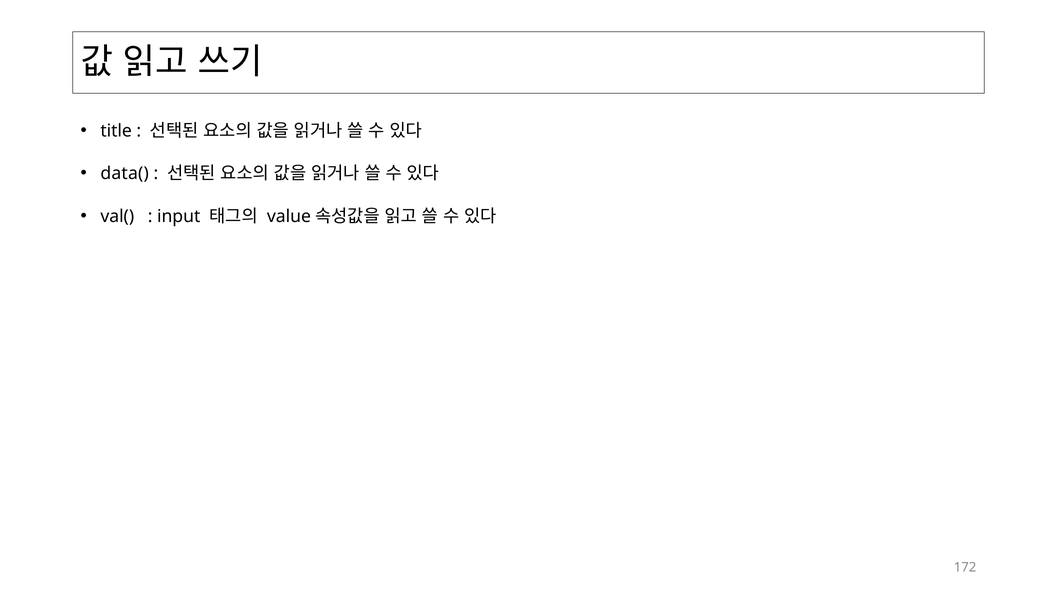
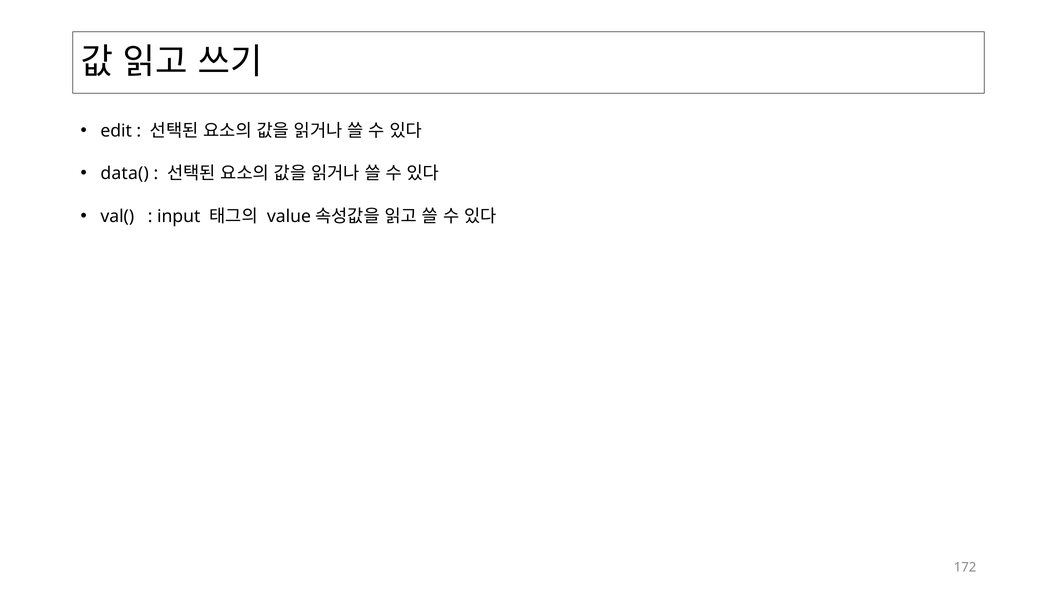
title: title -> edit (116, 131)
